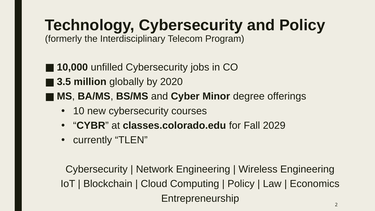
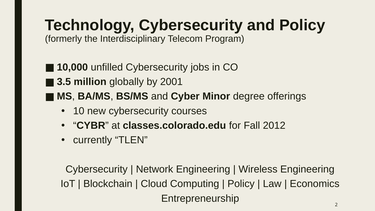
2020: 2020 -> 2001 (171, 82)
2029: 2029 -> 2012 (274, 125)
